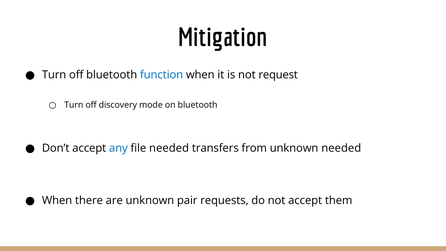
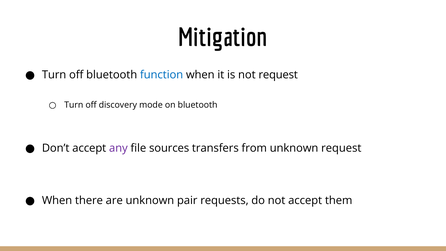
any colour: blue -> purple (118, 148)
file needed: needed -> sources (169, 148)
unknown needed: needed -> request (341, 148)
